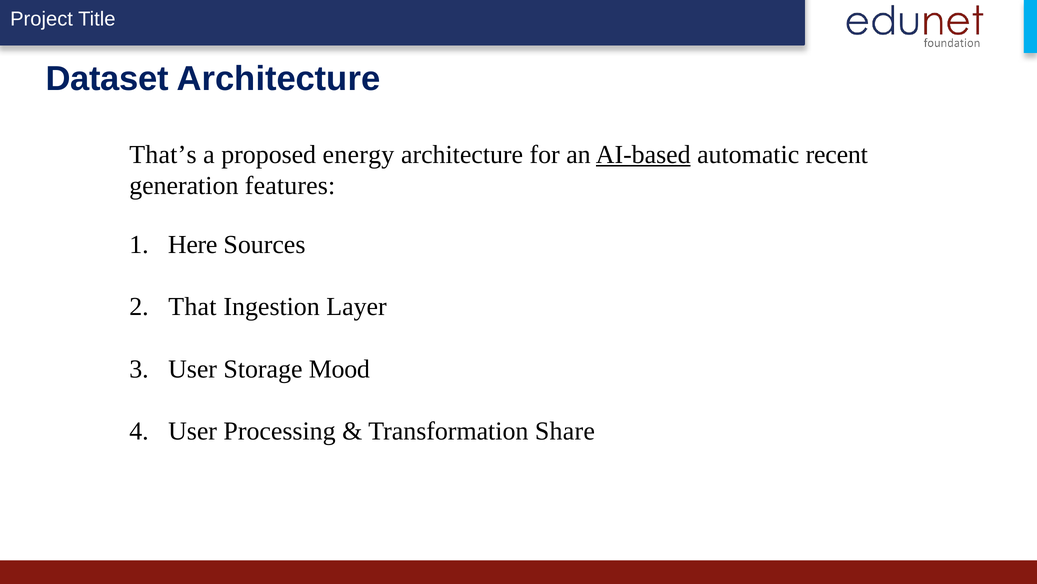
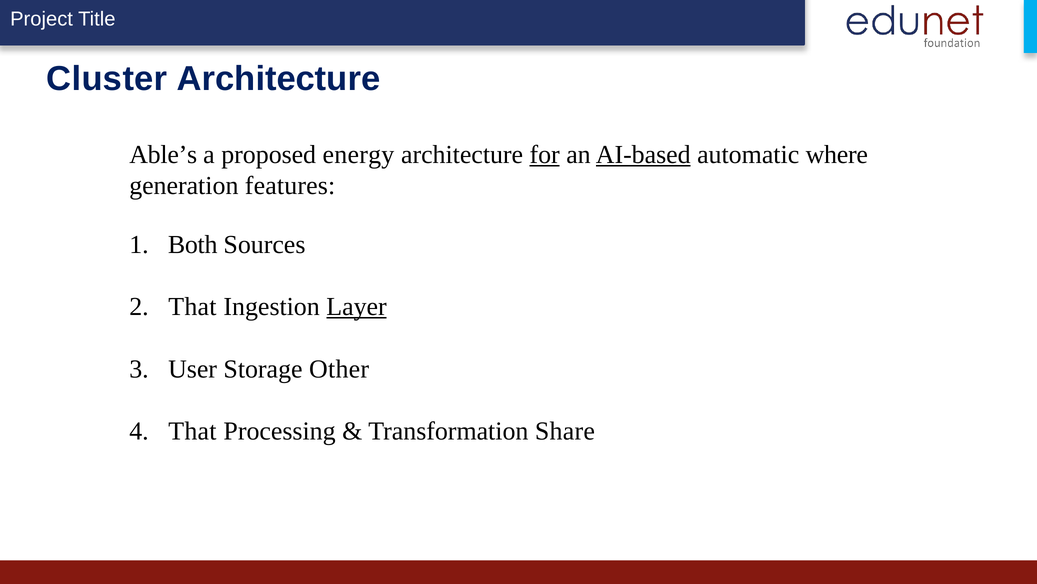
Dataset: Dataset -> Cluster (107, 79)
That’s: That’s -> Able’s (163, 154)
for underline: none -> present (545, 154)
recent: recent -> where (837, 154)
Here: Here -> Both (193, 244)
Layer underline: none -> present (357, 306)
Mood: Mood -> Other (339, 369)
User: User -> That (192, 431)
